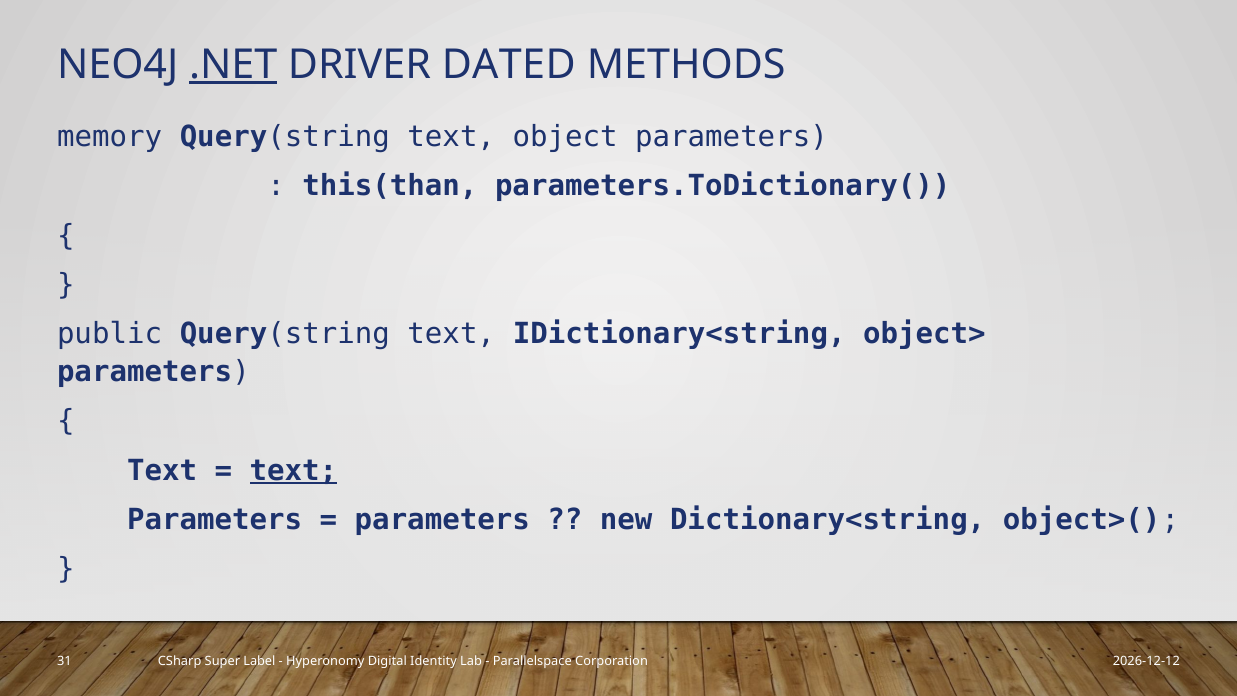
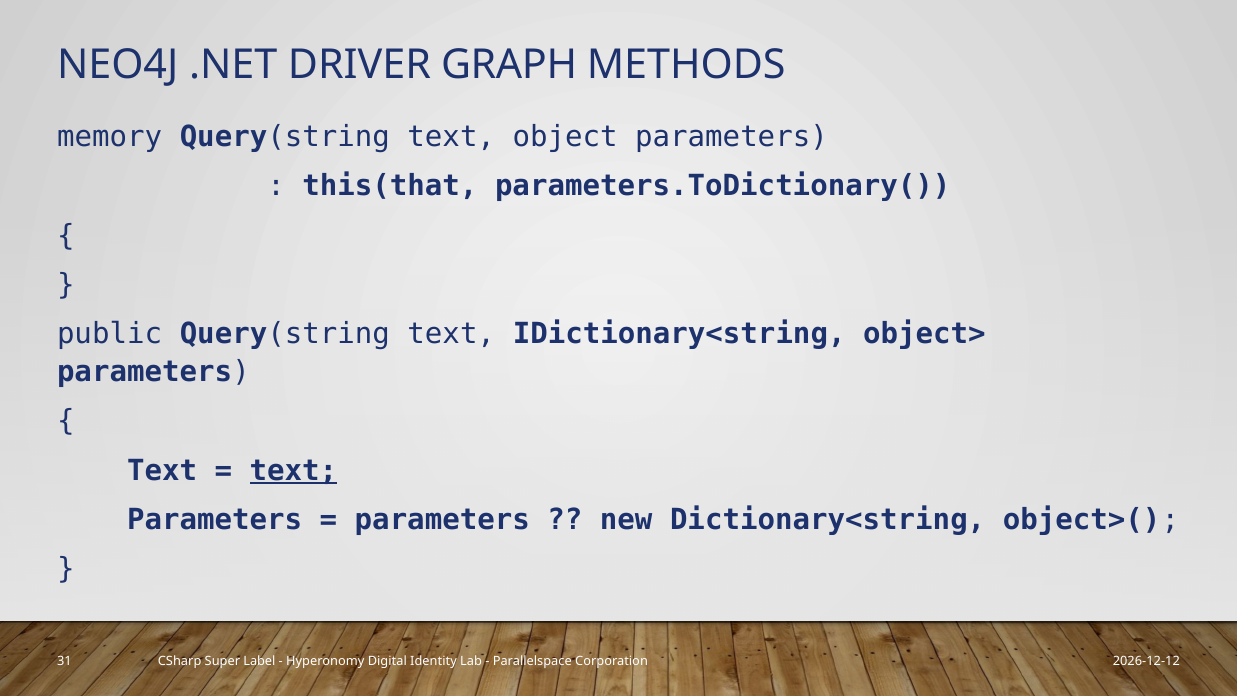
.NET underline: present -> none (233, 65)
DATED: DATED -> GRAPH (509, 65)
this(than: this(than -> this(that (390, 186)
